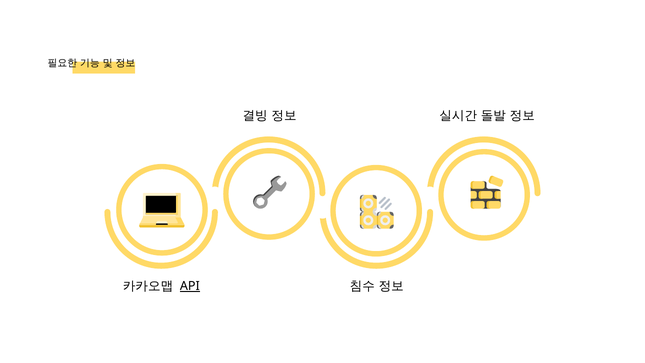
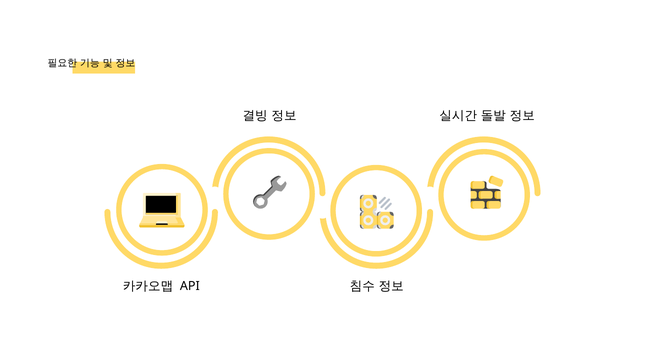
API underline: present -> none (190, 286)
